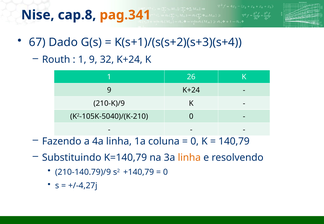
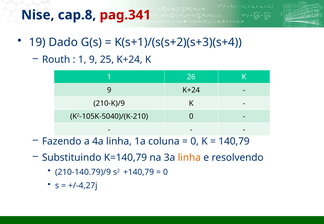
pag.341 colour: orange -> red (125, 15)
67: 67 -> 19 (37, 42)
32: 32 -> 25 (107, 60)
